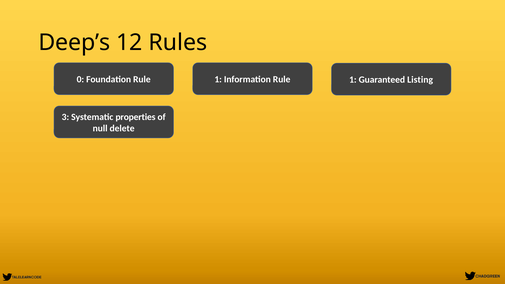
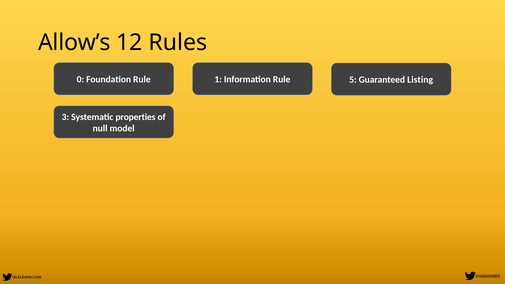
Deep’s: Deep’s -> Allow’s (74, 42)
Information Rule 1: 1 -> 5 (353, 80)
delete: delete -> model (122, 128)
